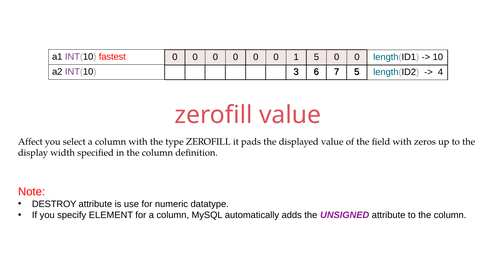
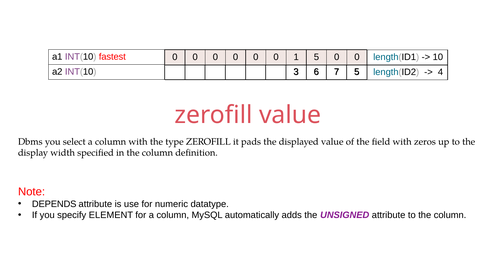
Affect: Affect -> Dbms (30, 142)
DESTROY: DESTROY -> DEPENDS (54, 204)
